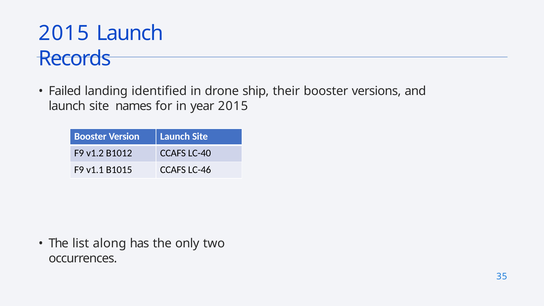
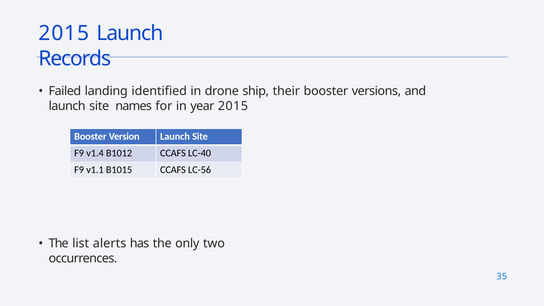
v1.2: v1.2 -> v1.4 (95, 153)
LC-46: LC-46 -> LC-56 (200, 170)
along: along -> alerts (110, 243)
